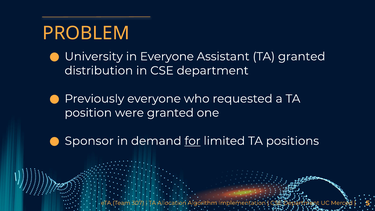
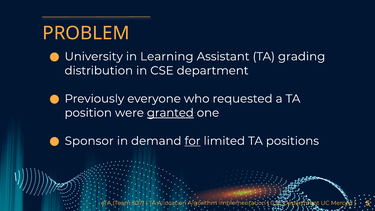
in Everyone: Everyone -> Learning (167, 56)
TA granted: granted -> grading (302, 56)
granted underline: none -> present (170, 113)
